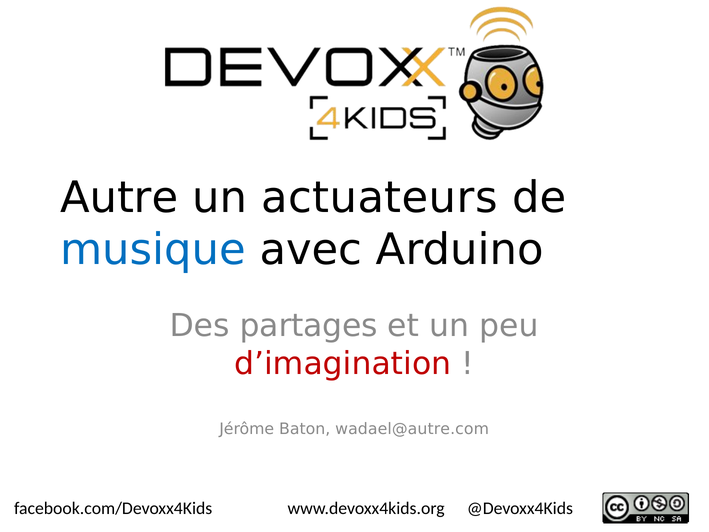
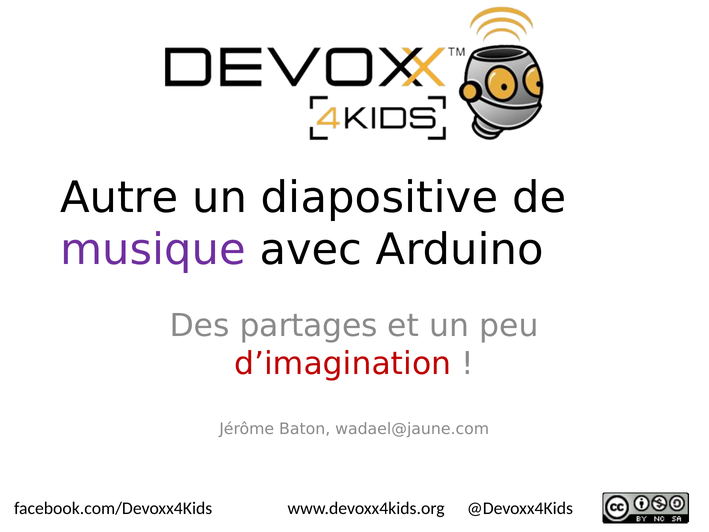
actuateurs: actuateurs -> diapositive (379, 198)
musique colour: blue -> purple (153, 250)
wadael@autre.com: wadael@autre.com -> wadael@jaune.com (412, 429)
